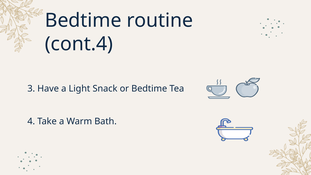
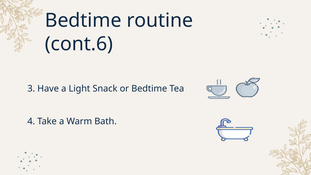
cont.4: cont.4 -> cont.6 (79, 44)
